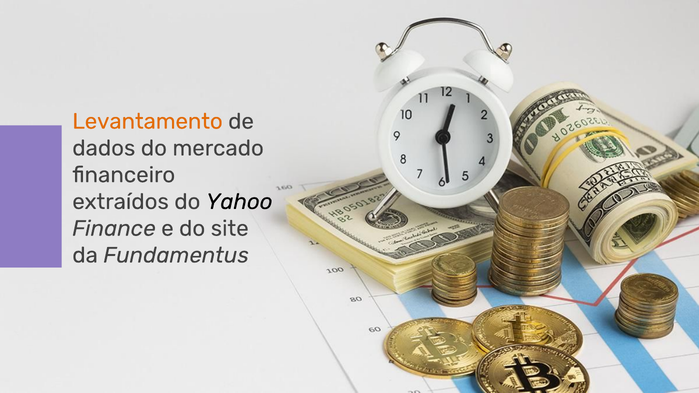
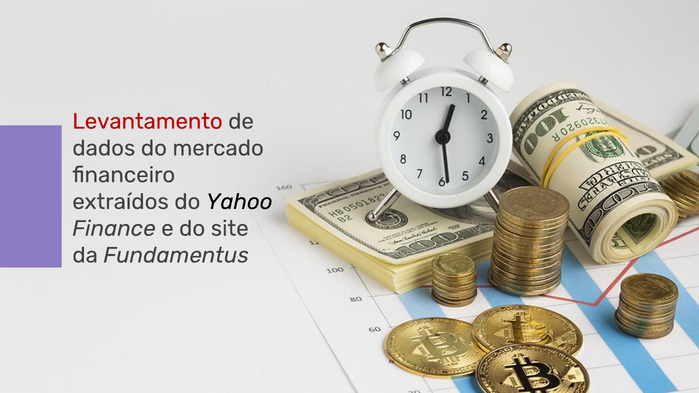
Levantamento colour: orange -> red (147, 121)
